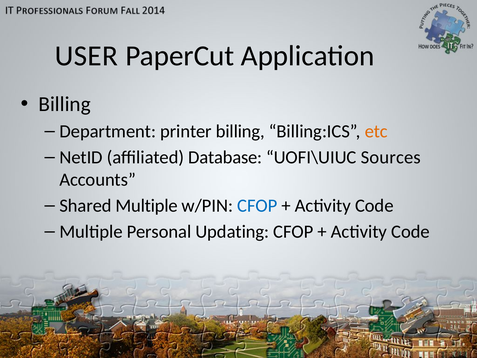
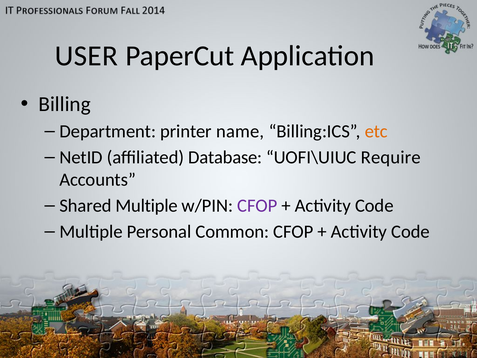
printer billing: billing -> name (240, 131)
Sources: Sources -> Require (391, 157)
CFOP colour: blue -> purple (257, 206)
Updating: Updating -> Common (232, 232)
